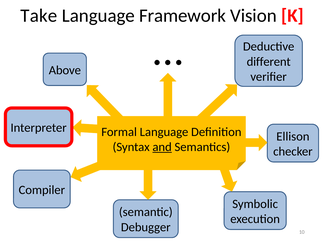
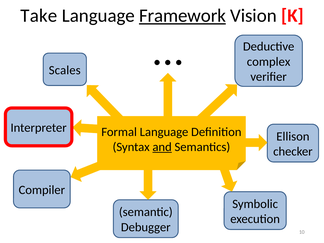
Framework underline: none -> present (182, 16)
different: different -> complex (269, 62)
Above: Above -> Scales (65, 70)
